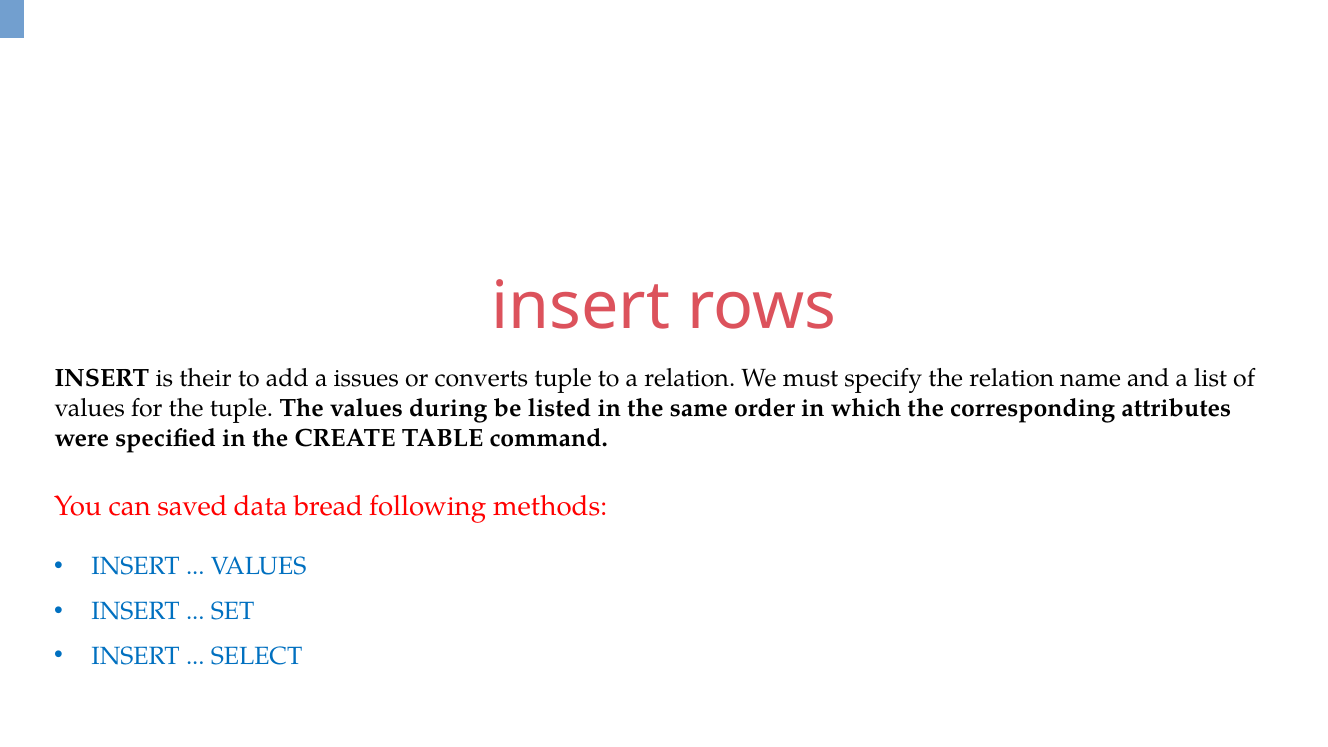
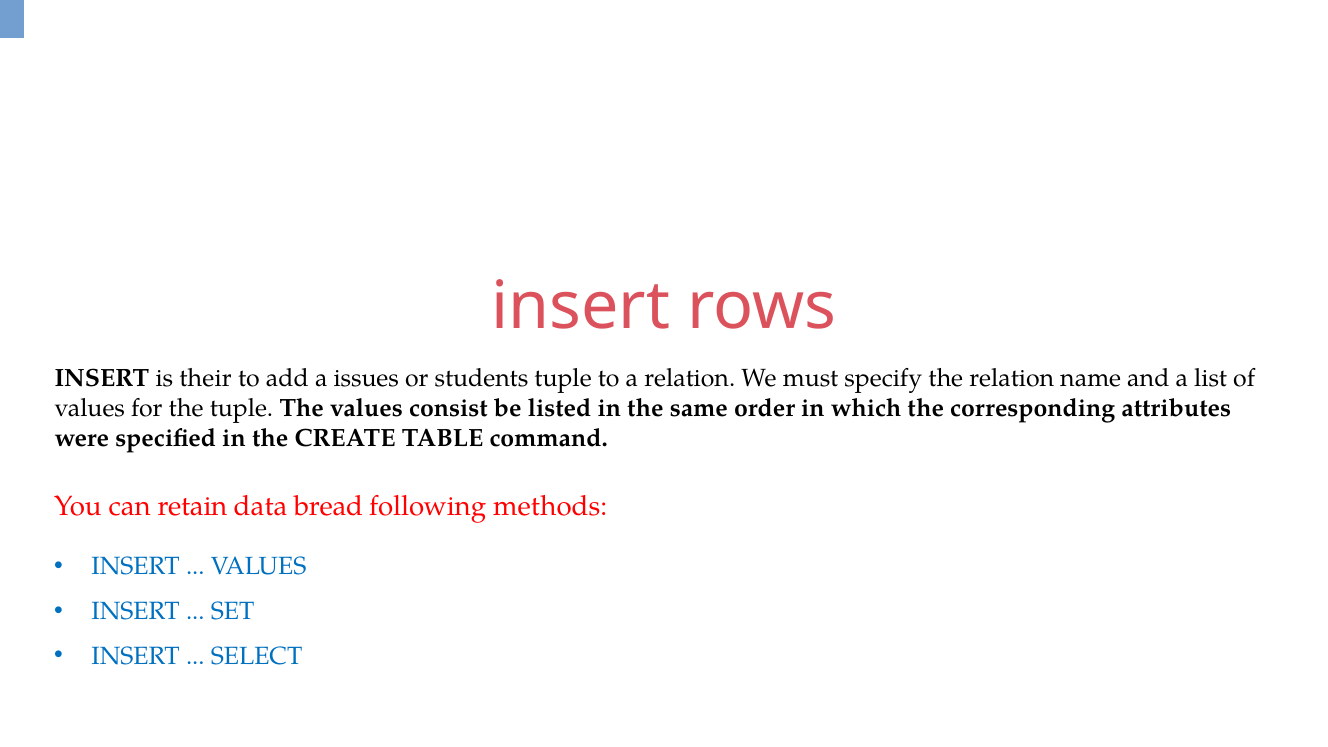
converts: converts -> students (481, 378)
during: during -> consist (448, 408)
saved: saved -> retain (192, 507)
